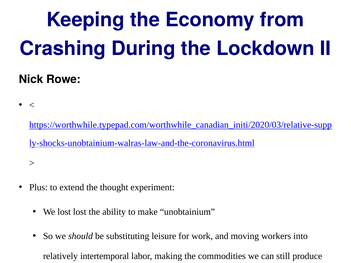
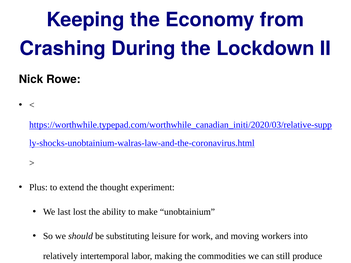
We lost: lost -> last (64, 212)
